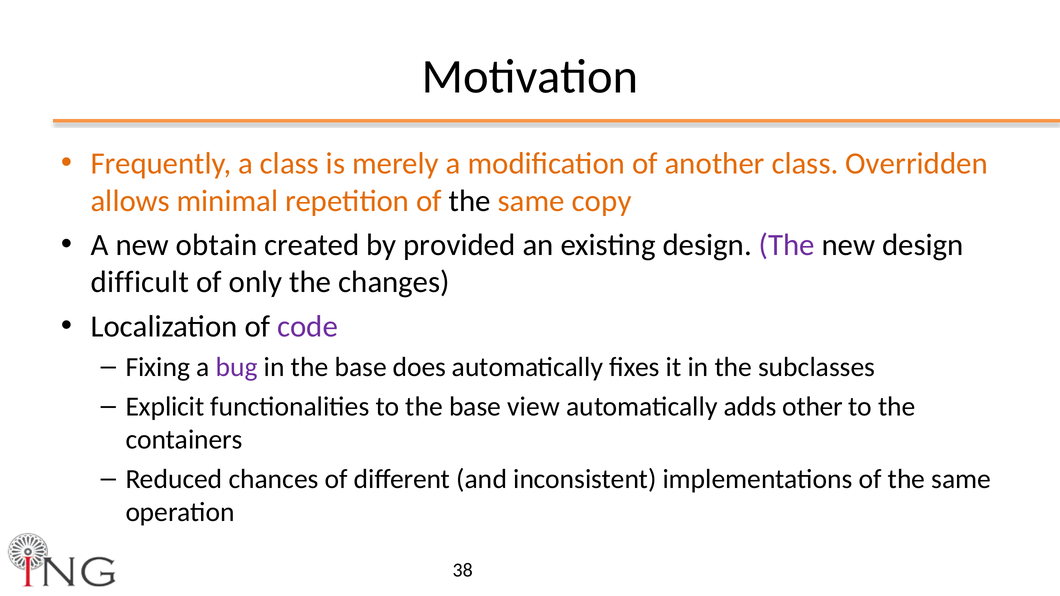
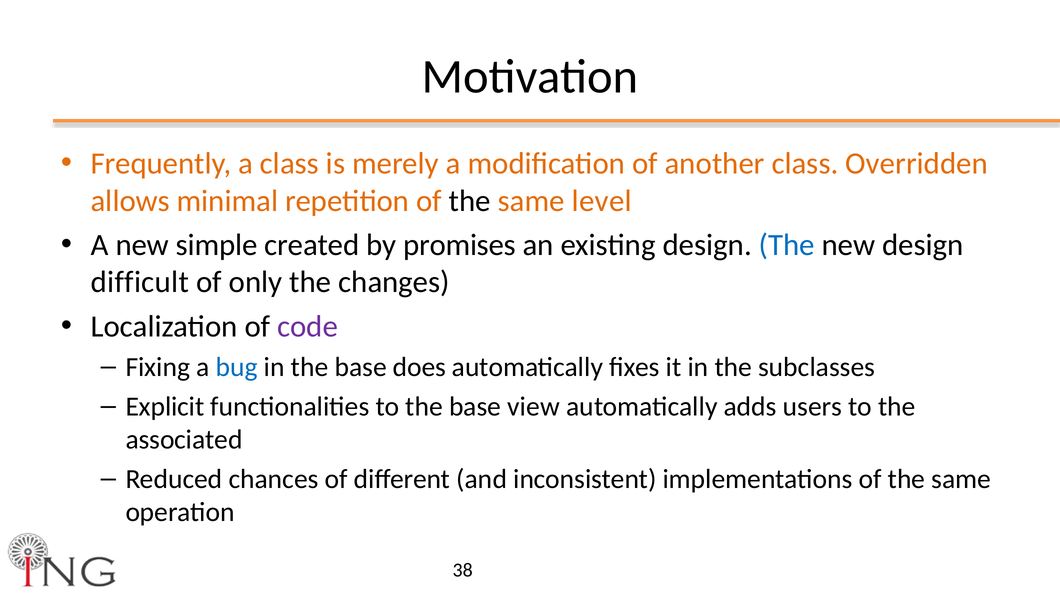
copy: copy -> level (602, 201)
obtain: obtain -> simple (217, 245)
provided: provided -> promises (460, 245)
The colour: purple -> blue (787, 245)
bug colour: purple -> blue (237, 368)
other: other -> users (813, 407)
containers: containers -> associated (184, 440)
